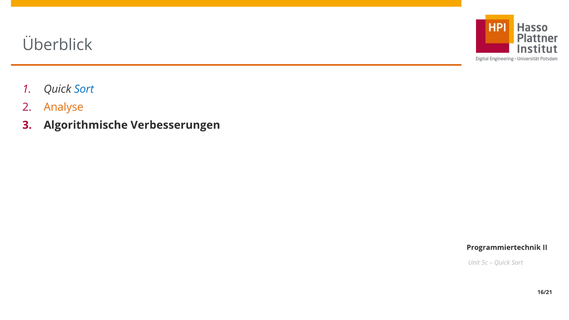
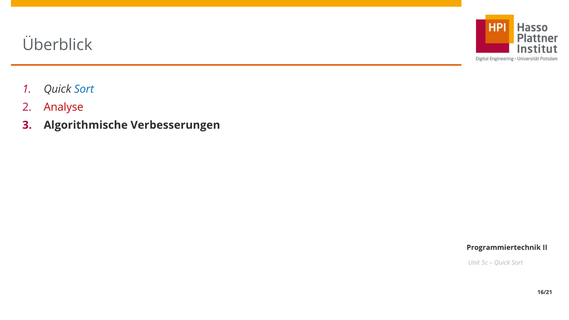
Analyse colour: orange -> red (64, 107)
